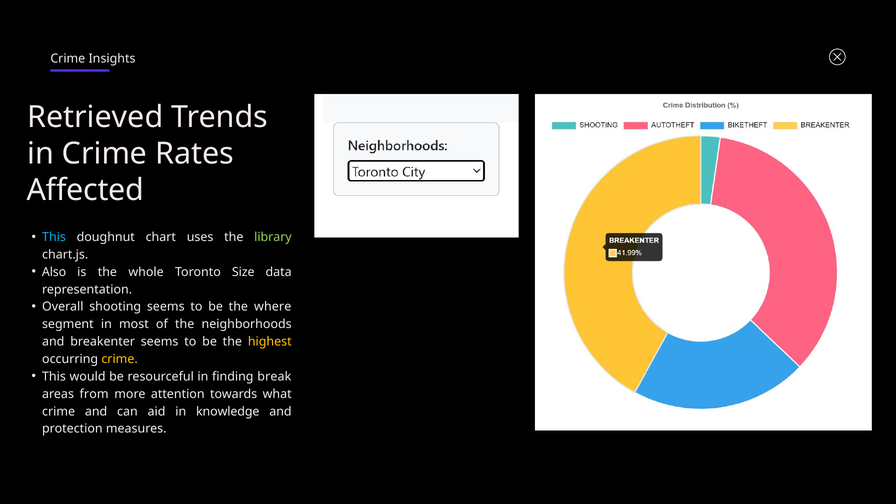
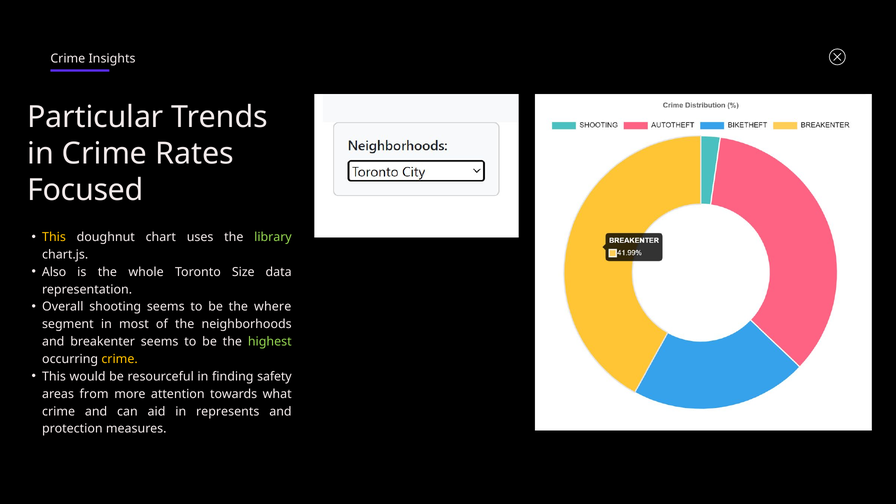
Retrieved: Retrieved -> Particular (95, 117)
Affected: Affected -> Focused (85, 190)
This colour: light blue -> yellow (54, 237)
highest colour: yellow -> light green (270, 342)
break: break -> safety (274, 377)
knowledge: knowledge -> represents (228, 411)
